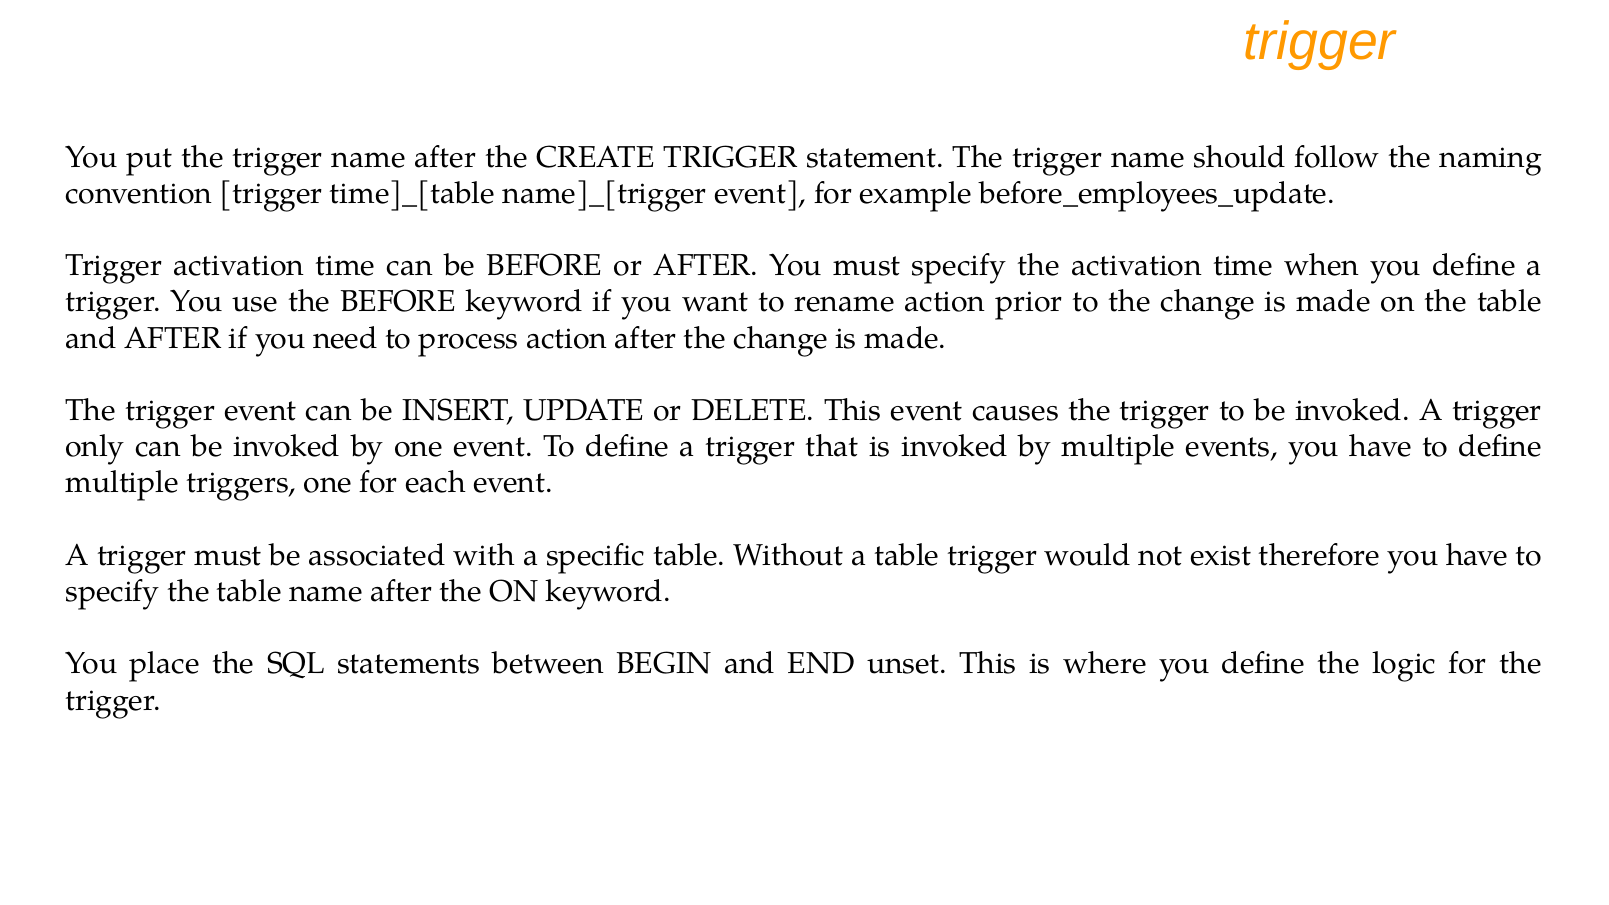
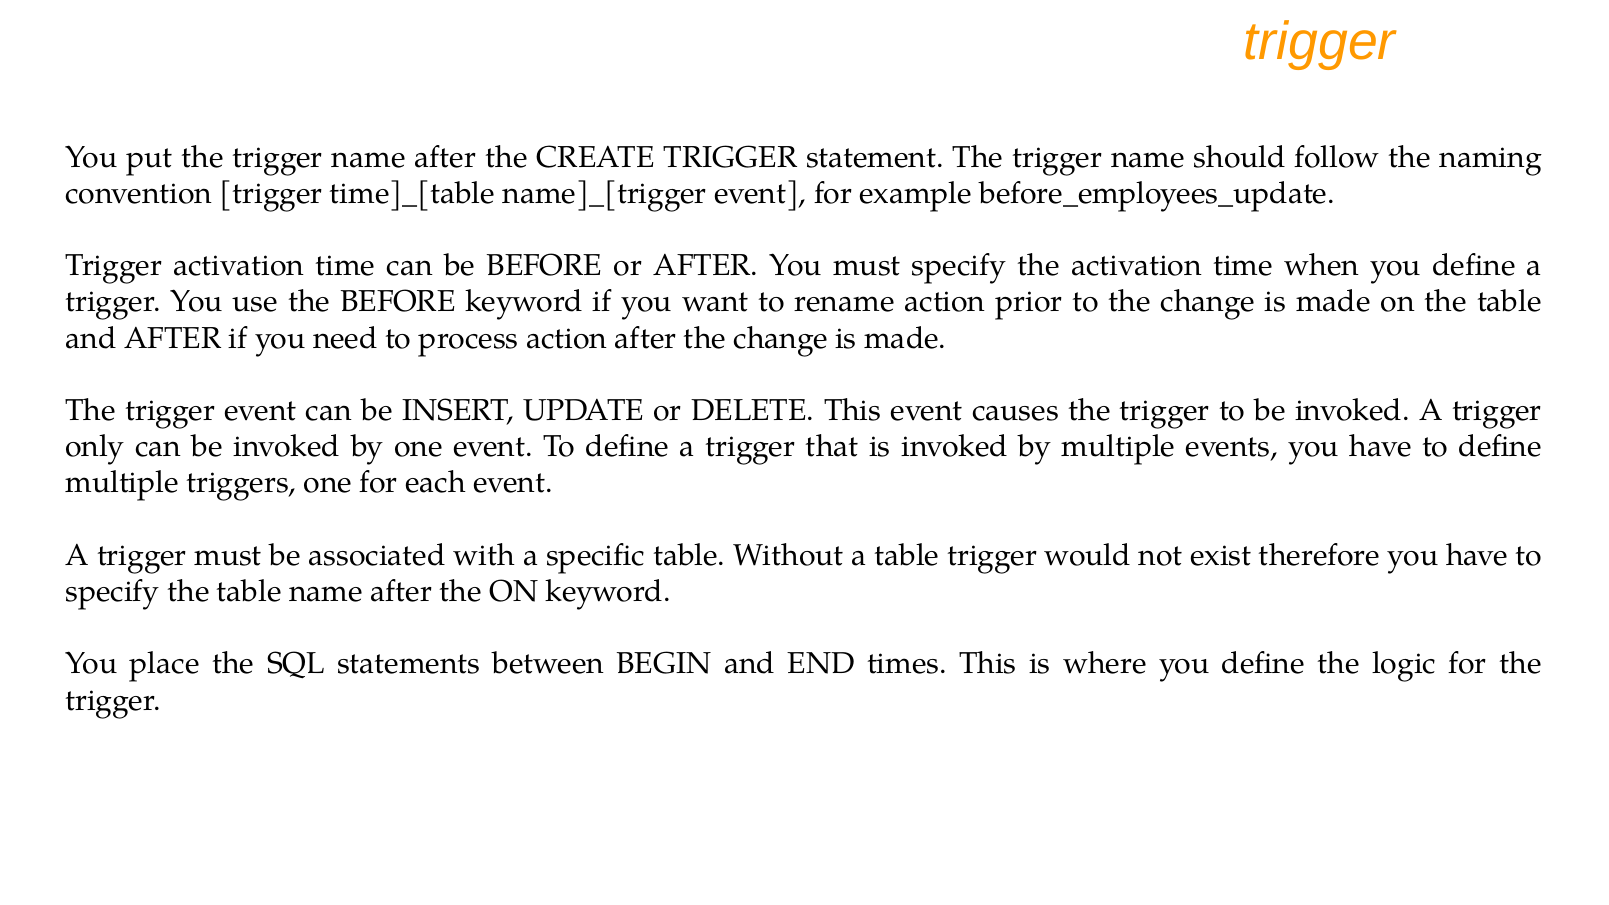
unset: unset -> times (907, 664)
